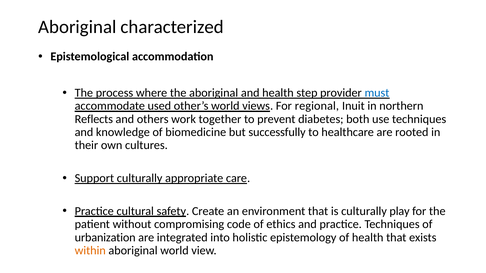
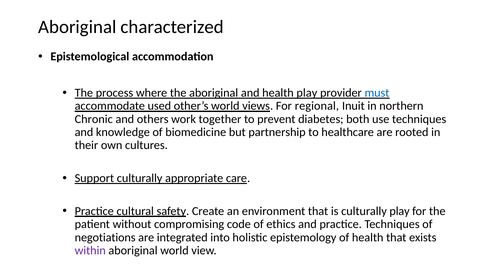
health step: step -> play (307, 93)
Reflects: Reflects -> Chronic (94, 119)
successfully: successfully -> partnership (277, 132)
urbanization: urbanization -> negotiations (105, 238)
within colour: orange -> purple (90, 251)
